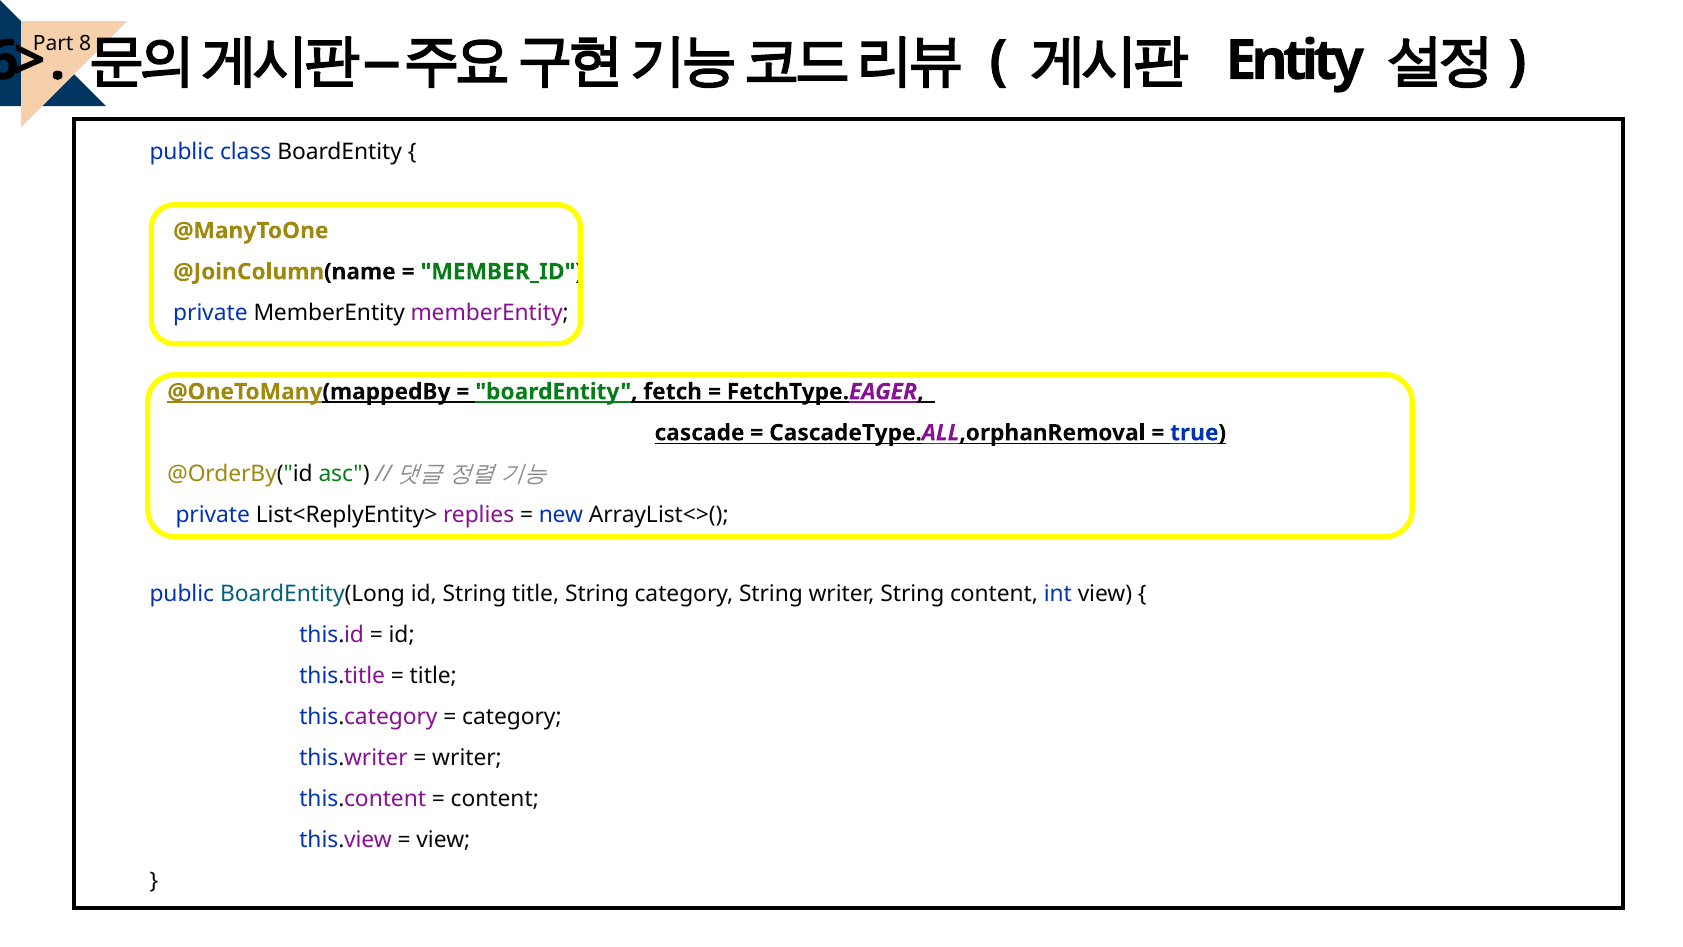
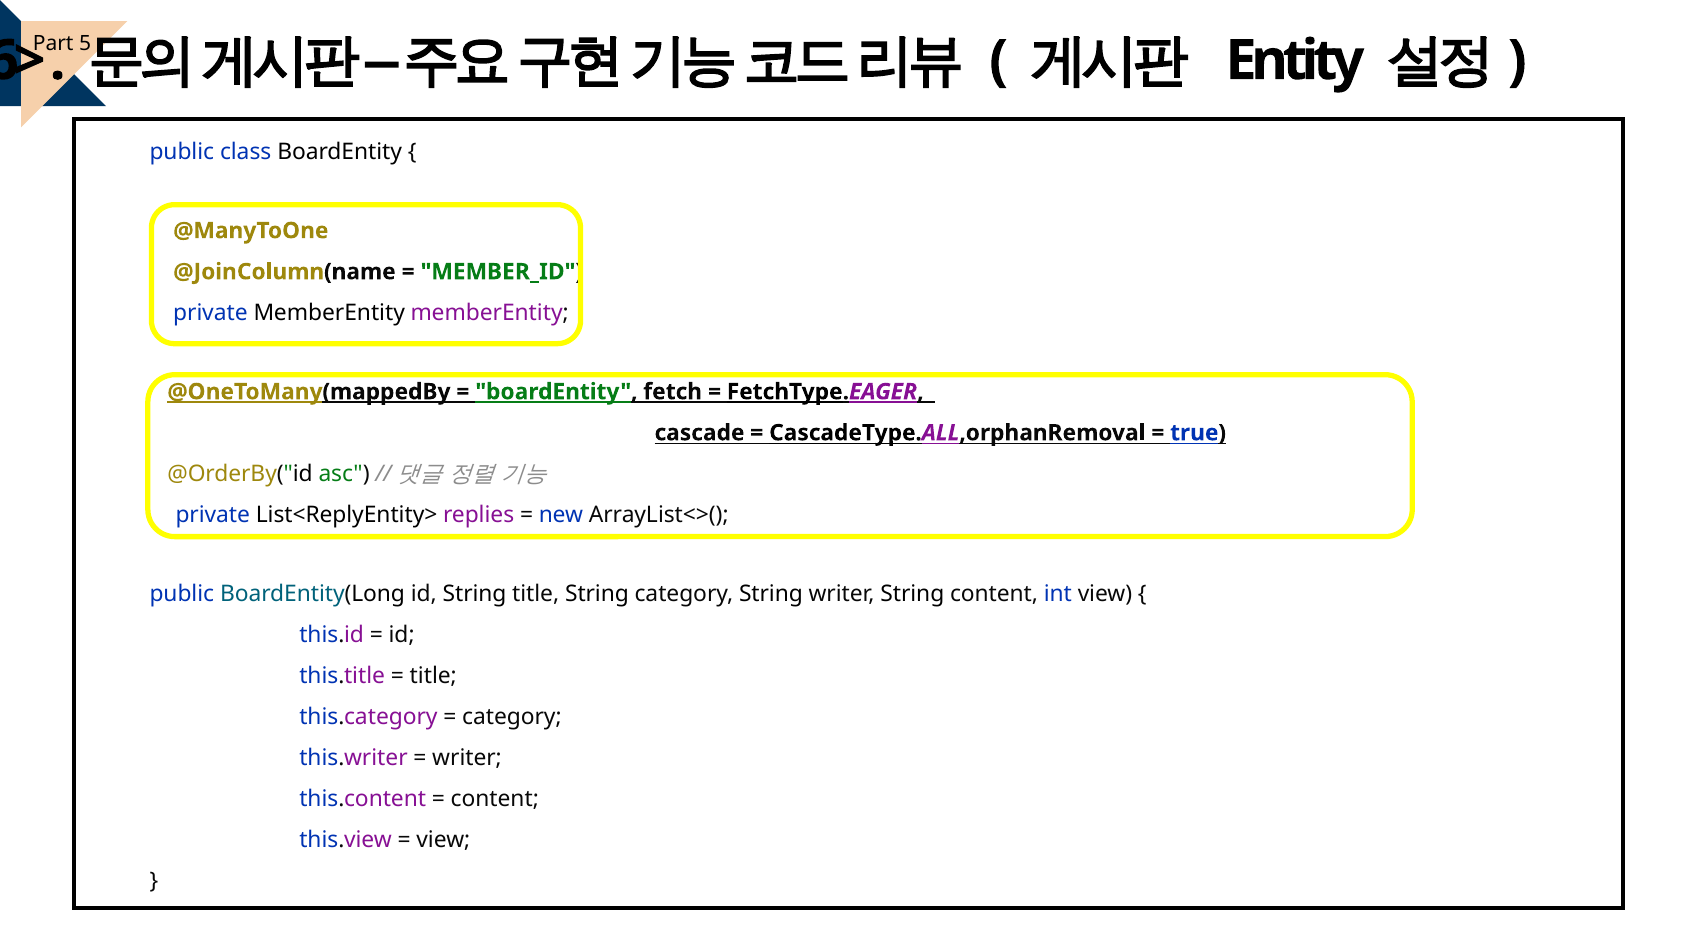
8: 8 -> 5 (85, 43)
